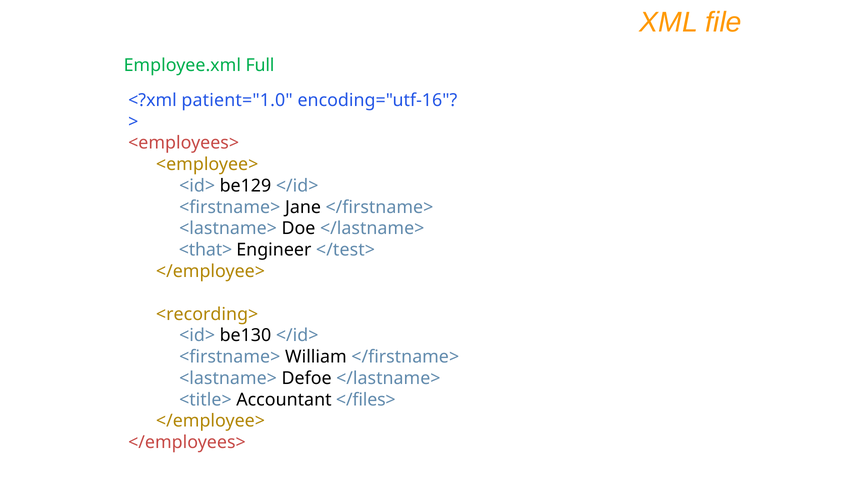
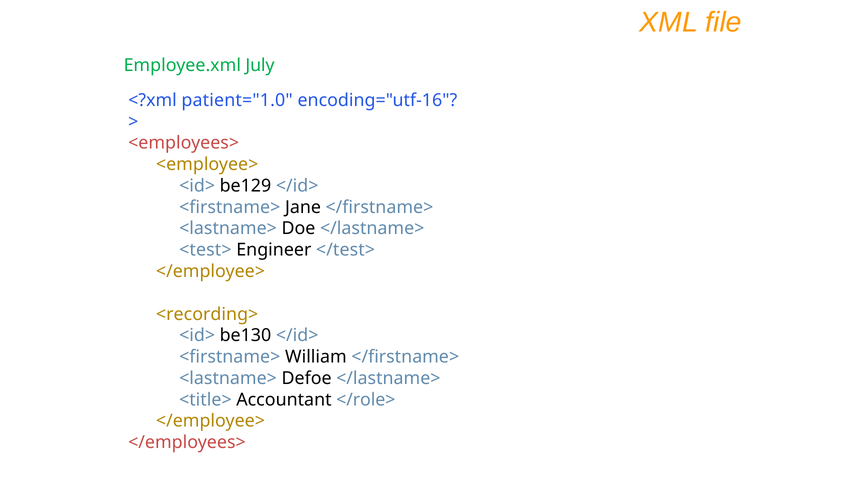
Full: Full -> July (260, 65)
<that>: <that> -> <test> (205, 250)
</files>: </files> -> </role> (366, 400)
